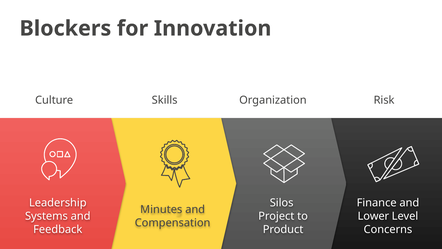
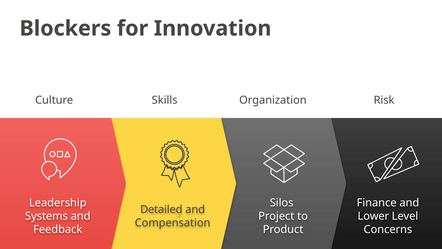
Minutes: Minutes -> Detailed (161, 209)
